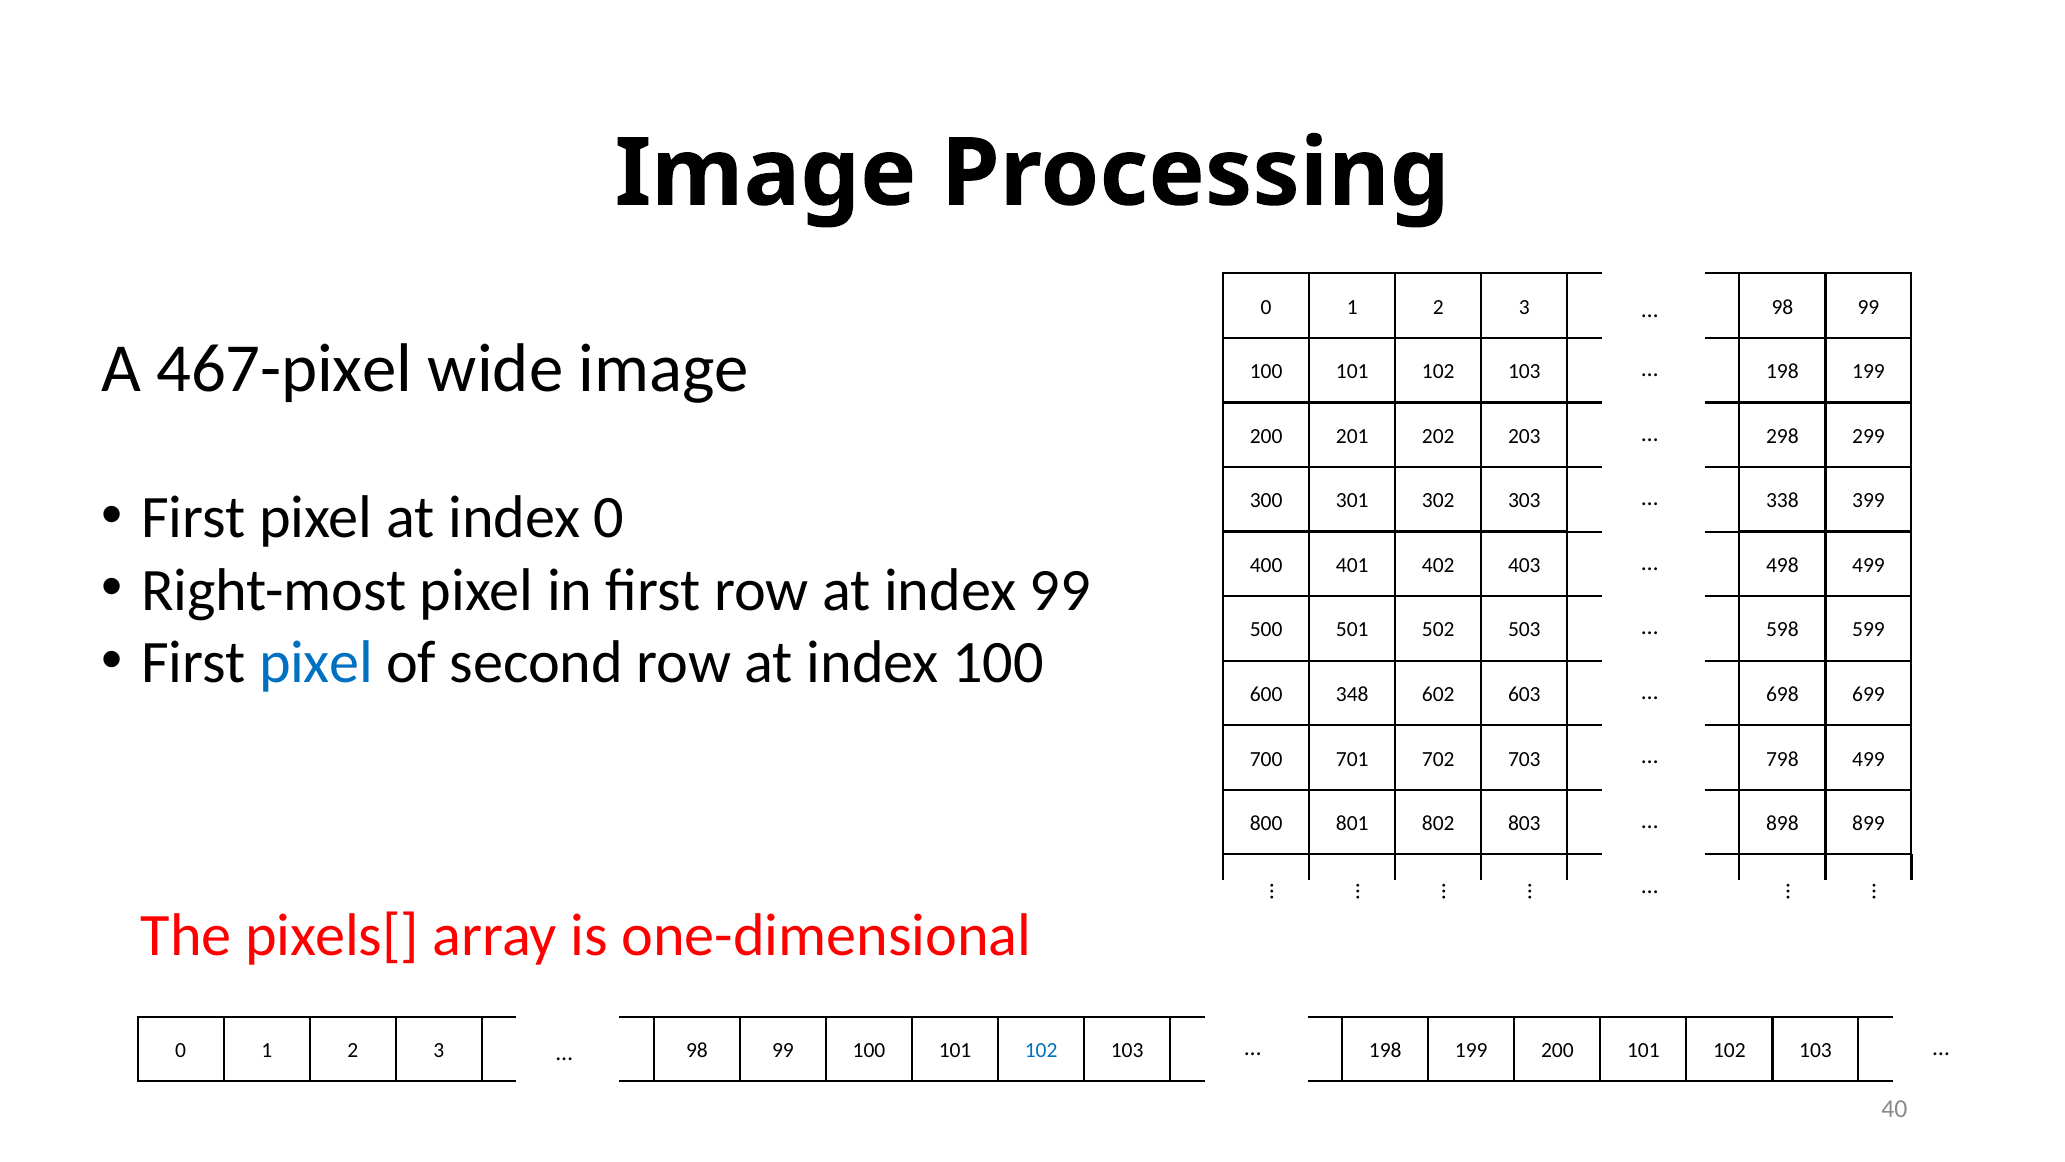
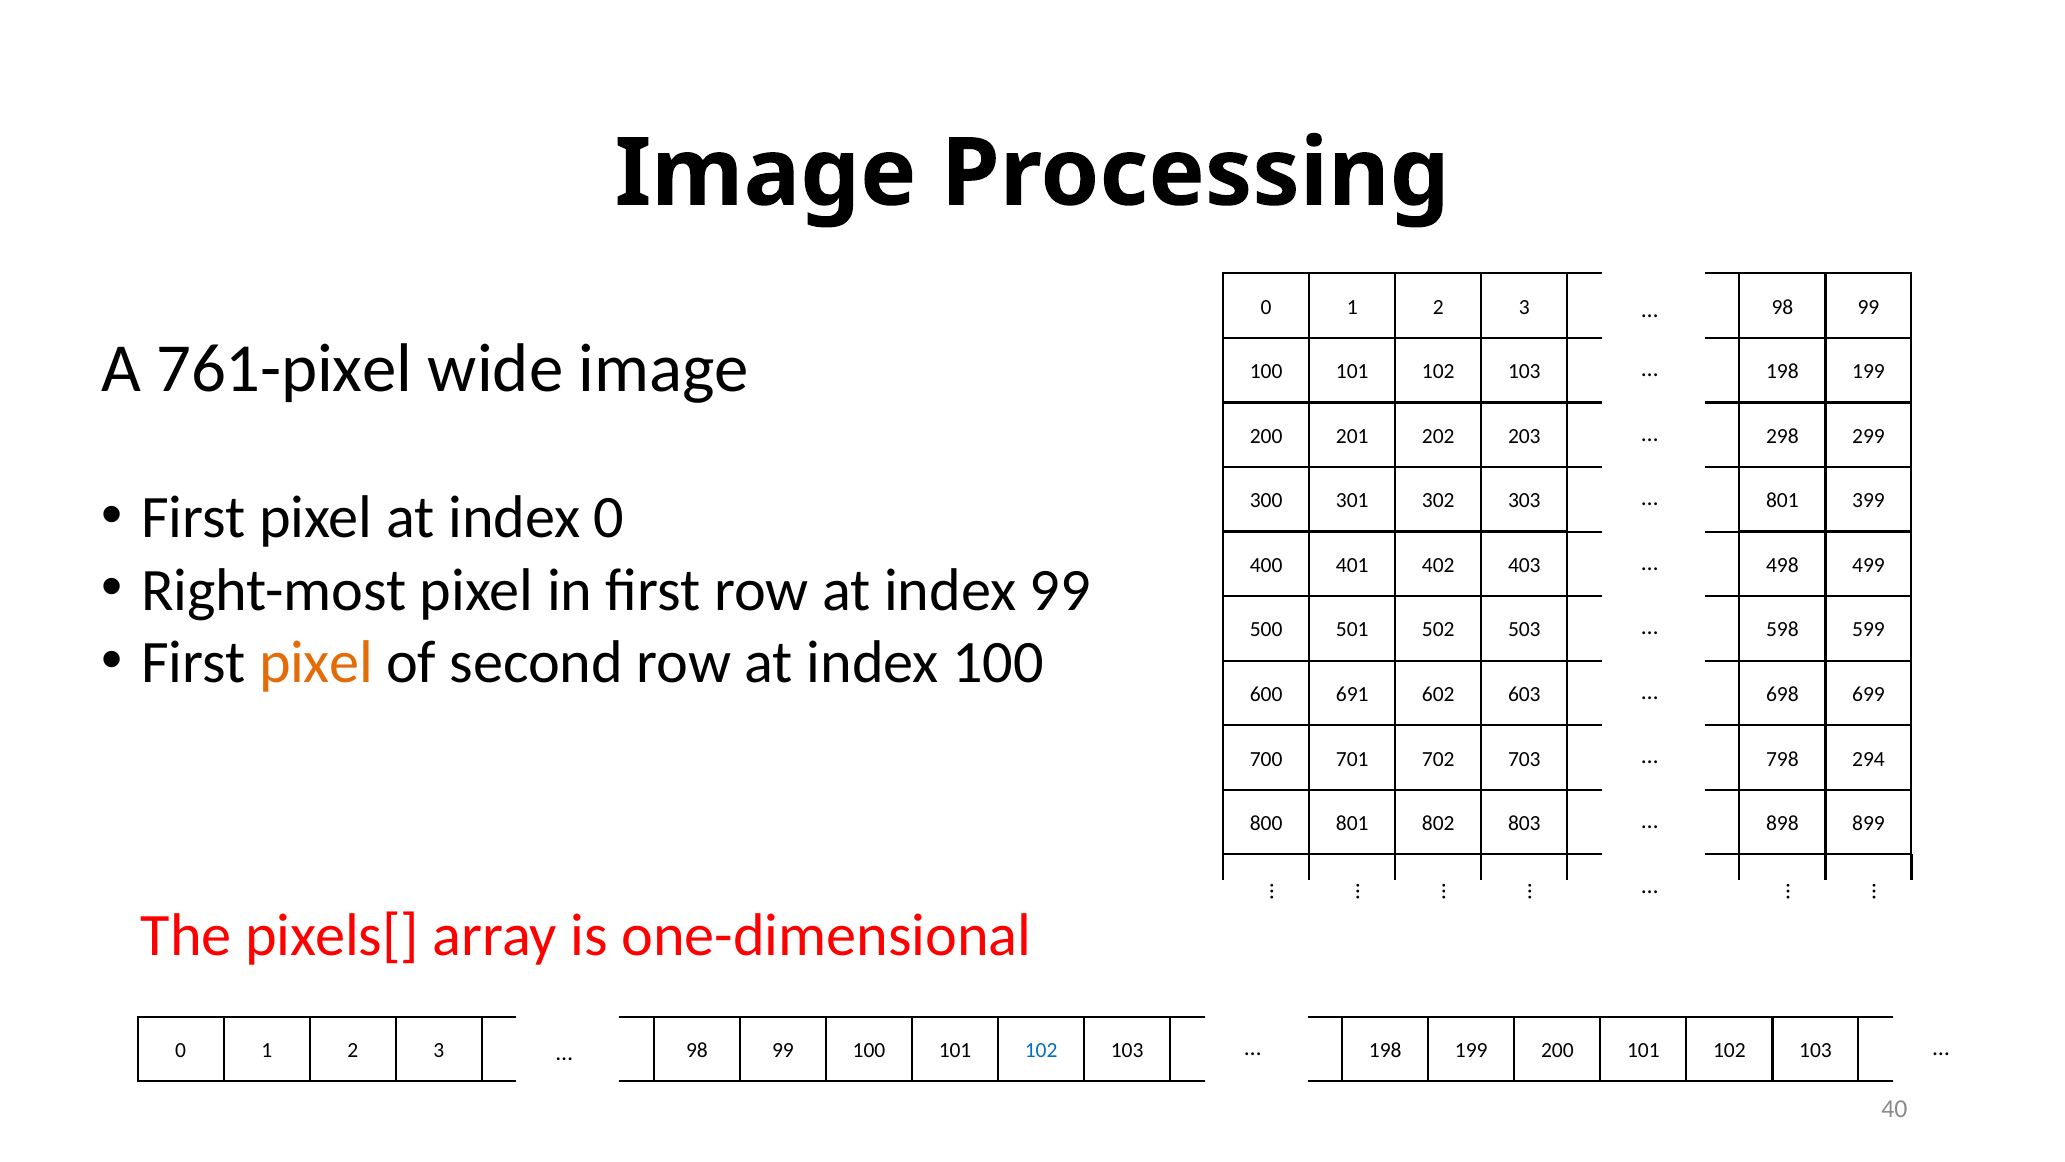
467-pixel: 467-pixel -> 761-pixel (284, 368)
303 338: 338 -> 801 (1782, 501)
pixel colour: blue -> orange (316, 662)
348: 348 -> 691 (1352, 694)
798 499: 499 -> 294 (1868, 759)
